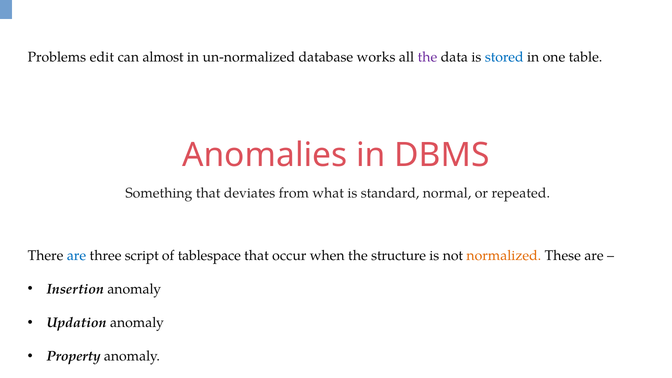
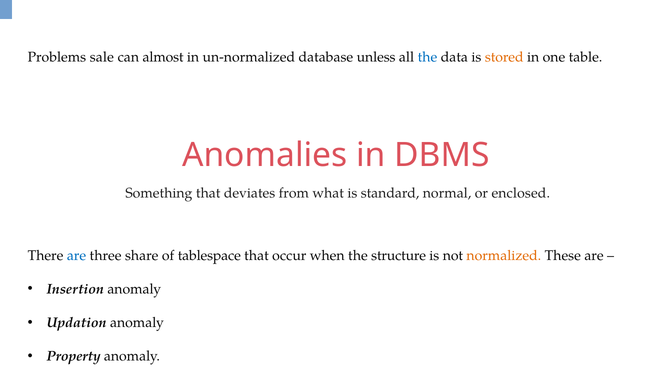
edit: edit -> sale (102, 57)
works: works -> unless (376, 57)
the colour: purple -> blue (427, 57)
stored colour: blue -> orange (504, 57)
repeated: repeated -> enclosed (521, 193)
script: script -> share (142, 255)
